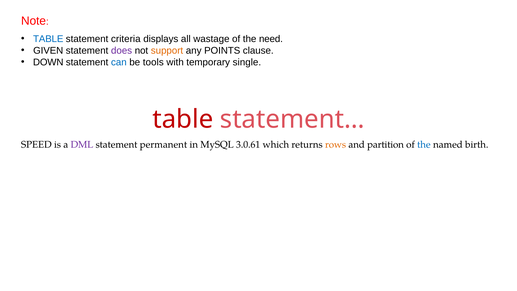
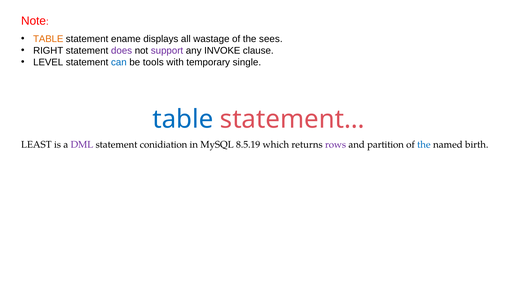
TABLE colour: blue -> orange (48, 39)
criteria: criteria -> ename (126, 39)
need: need -> sees (271, 39)
GIVEN: GIVEN -> RIGHT (48, 50)
support colour: orange -> purple (167, 50)
POINTS: POINTS -> INVOKE (222, 50)
DOWN: DOWN -> LEVEL (48, 62)
table colour: red -> blue (183, 119)
SPEED: SPEED -> LEAST (36, 145)
permanent: permanent -> conidiation (164, 145)
3.0.61: 3.0.61 -> 8.5.19 (248, 145)
rows colour: orange -> purple (336, 145)
